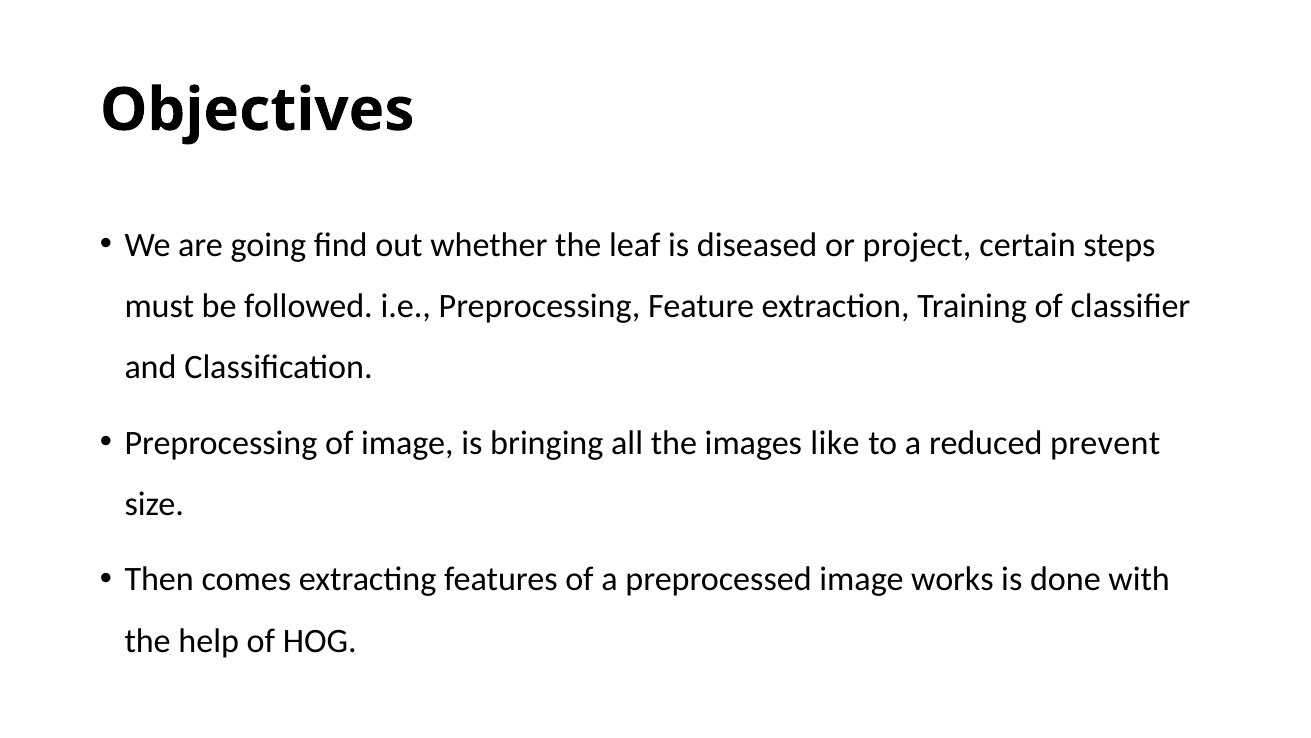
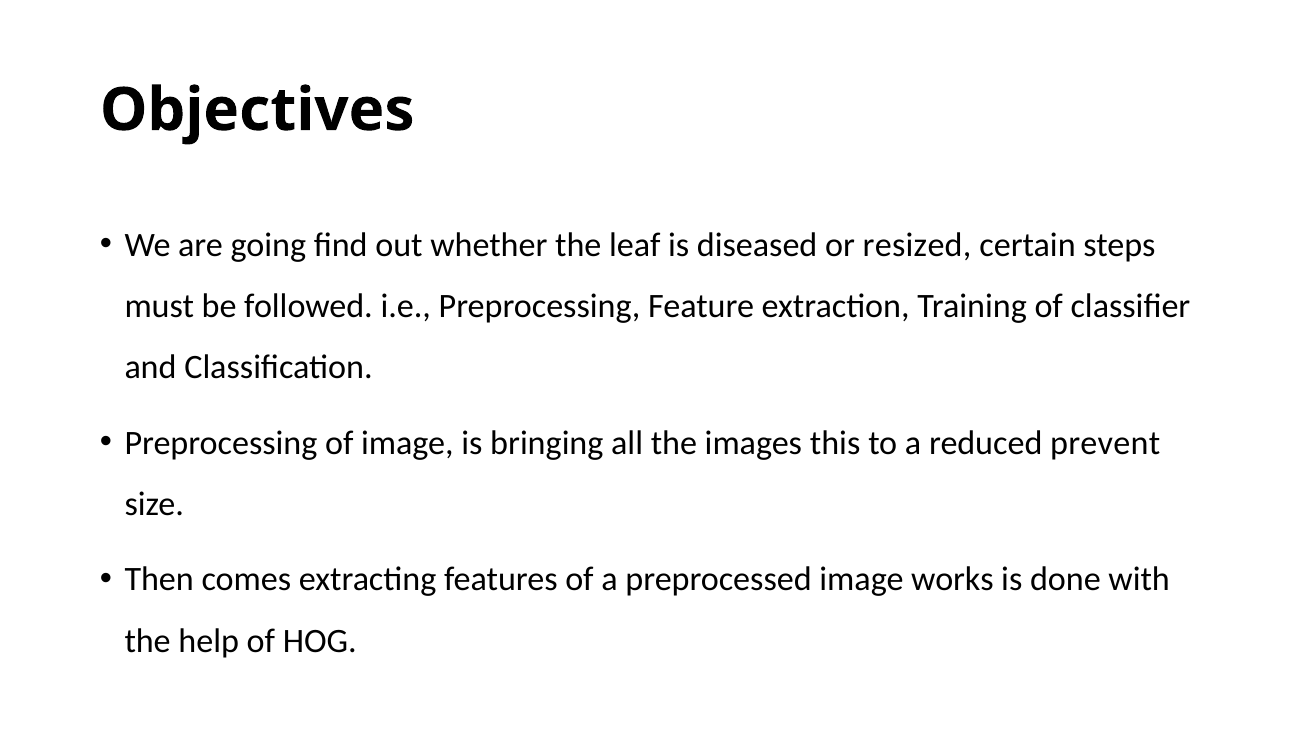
project: project -> resized (917, 245)
like: like -> this (835, 443)
